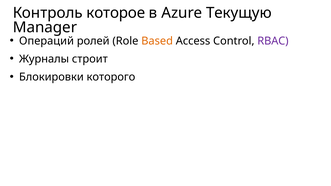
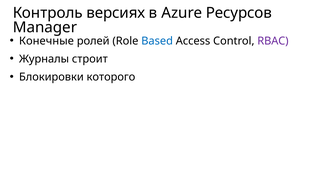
которое: которое -> версиях (116, 13)
Текущую: Текущую -> Ресурсов (239, 13)
Операций: Операций -> Конечные (46, 41)
Based colour: orange -> blue (157, 41)
